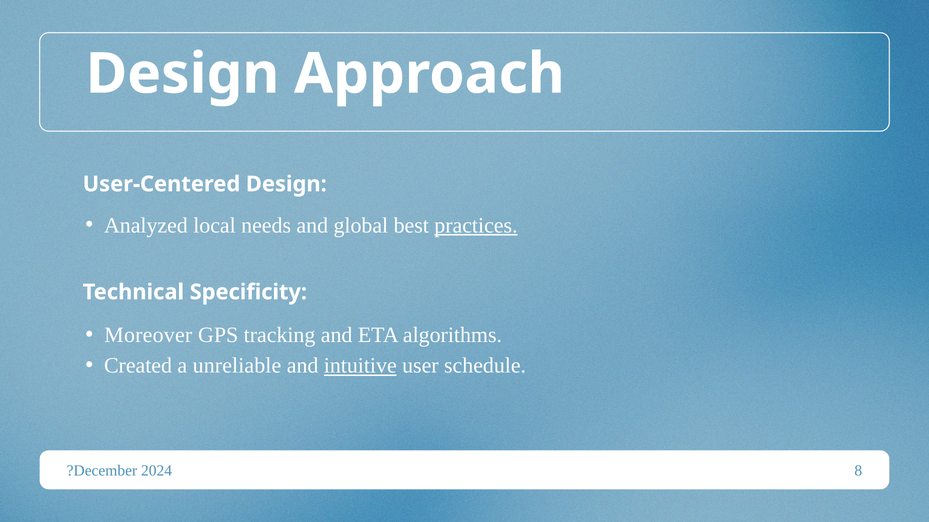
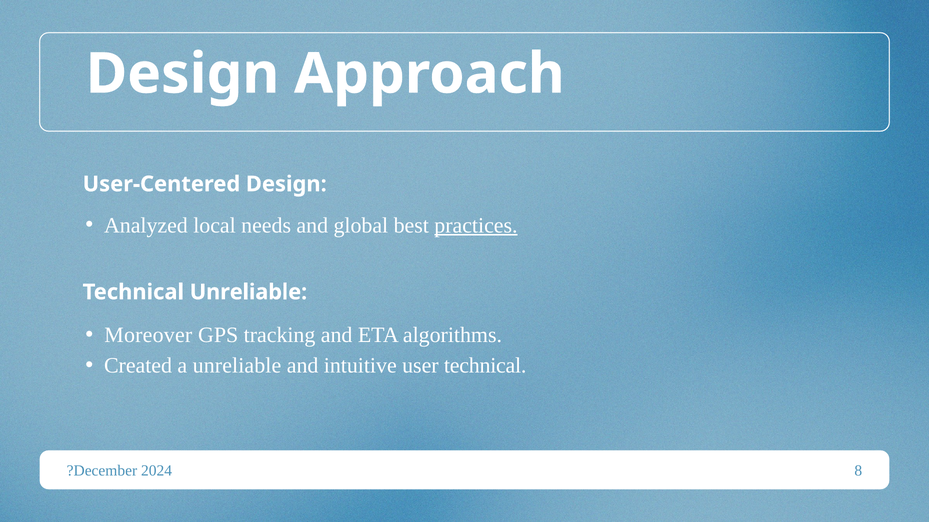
Technical Specificity: Specificity -> Unreliable (248, 292)
intuitive underline: present -> none (360, 366)
user schedule: schedule -> technical (485, 366)
